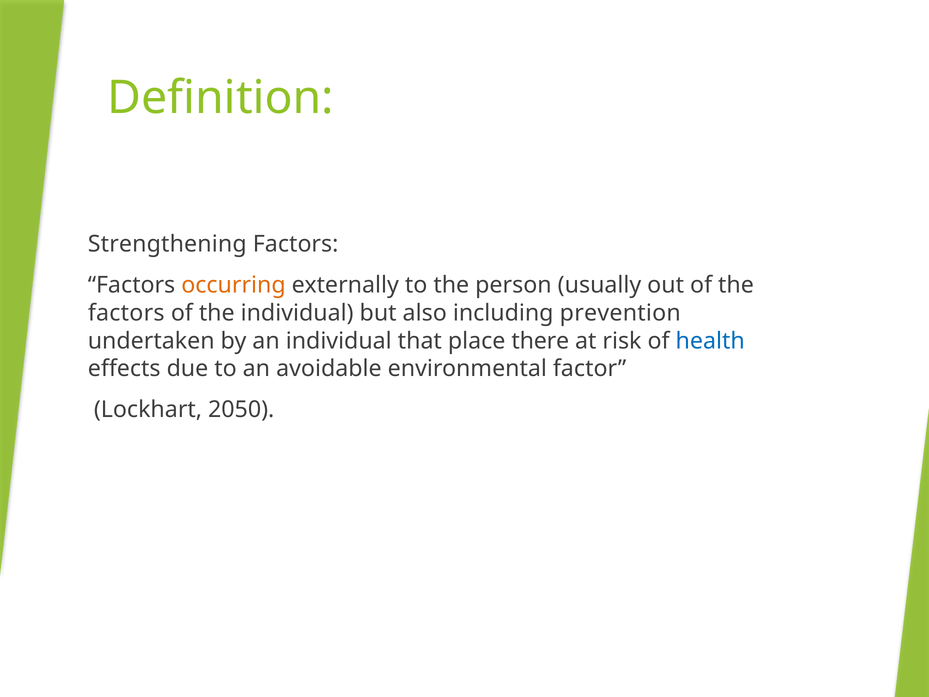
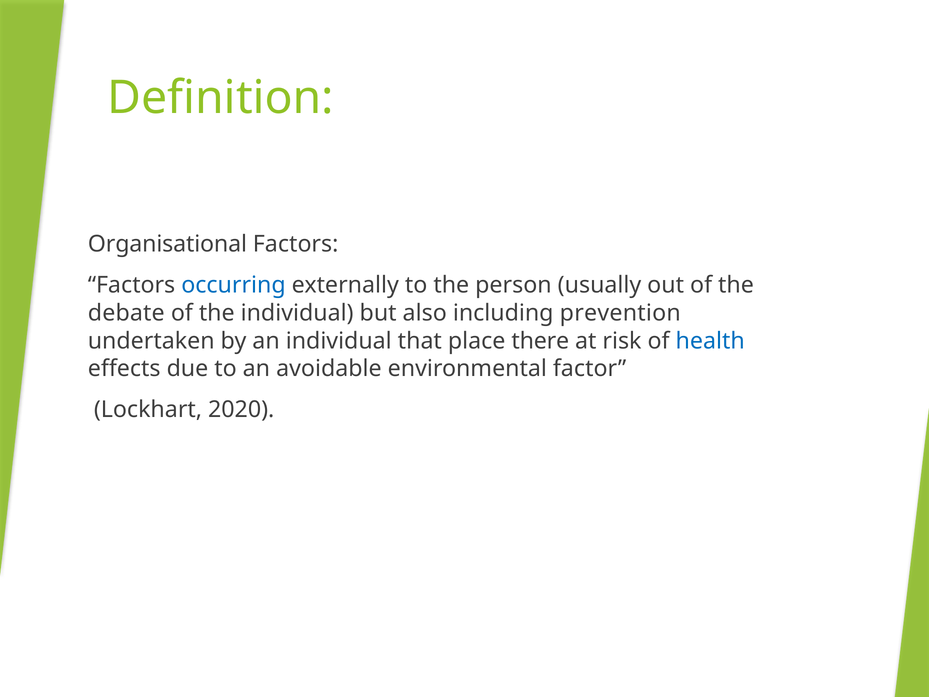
Strengthening: Strengthening -> Organisational (167, 244)
occurring colour: orange -> blue (234, 285)
factors: factors -> debate (126, 313)
2050: 2050 -> 2020 (241, 409)
